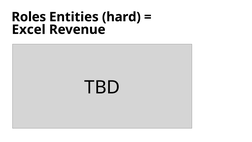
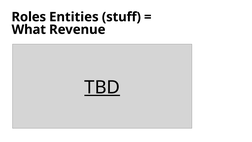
hard: hard -> stuff (121, 17)
Excel: Excel -> What (29, 30)
TBD underline: none -> present (102, 87)
